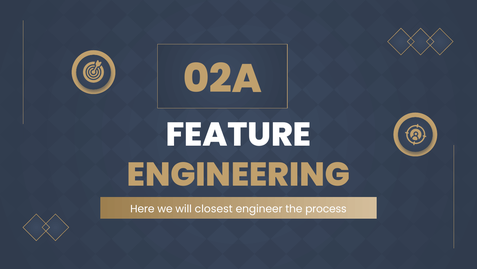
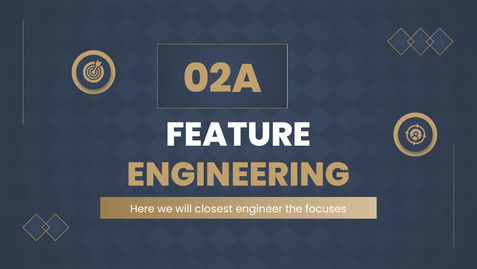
process: process -> focuses (326, 209)
